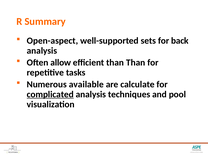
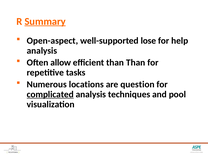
Summary underline: none -> present (45, 21)
sets: sets -> lose (148, 41)
back: back -> help (180, 41)
available: available -> locations (86, 84)
calculate: calculate -> question (137, 84)
